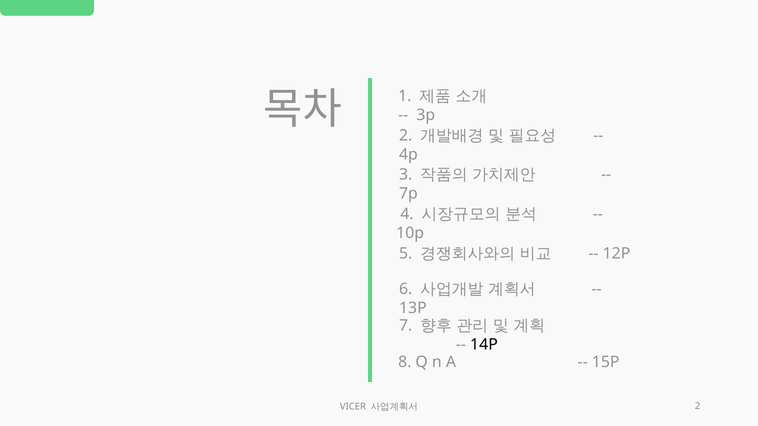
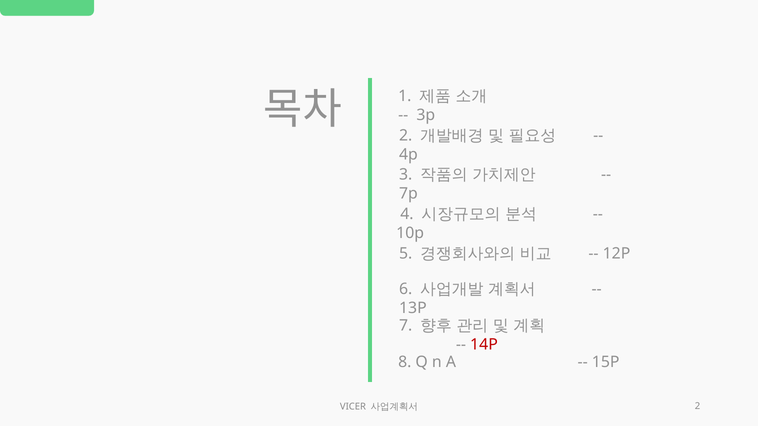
14P colour: black -> red (484, 345)
